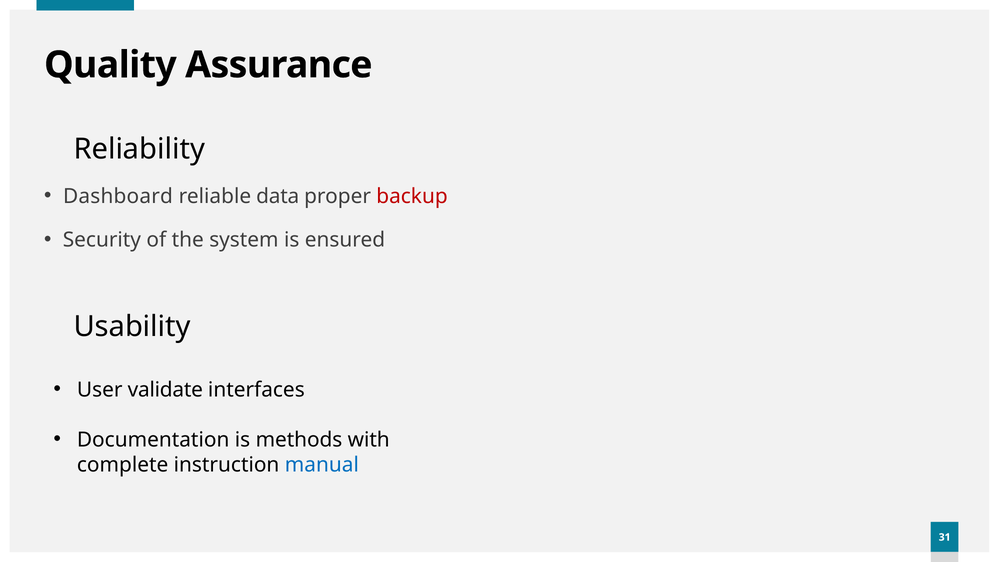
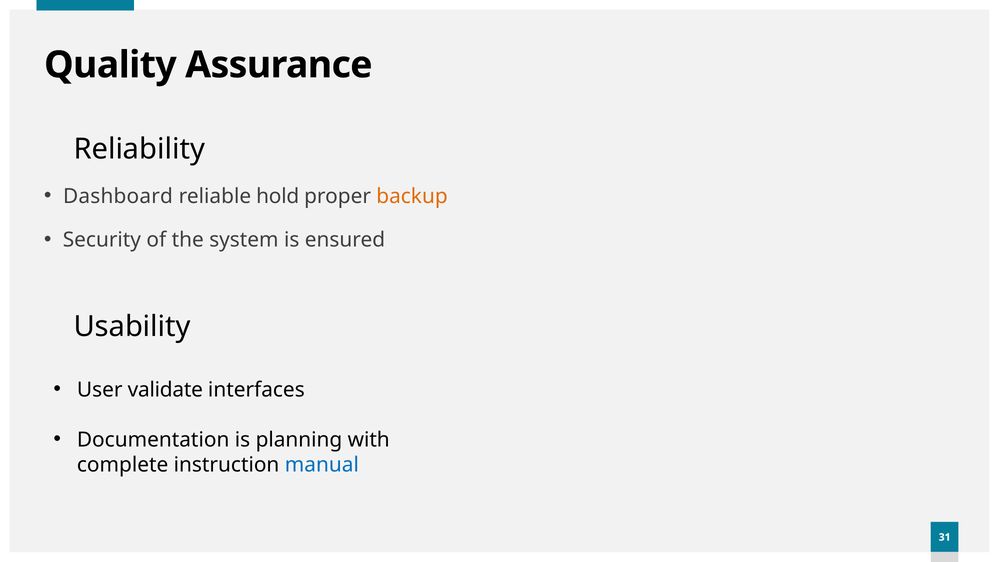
data: data -> hold (278, 196)
backup colour: red -> orange (412, 196)
methods: methods -> planning (299, 440)
